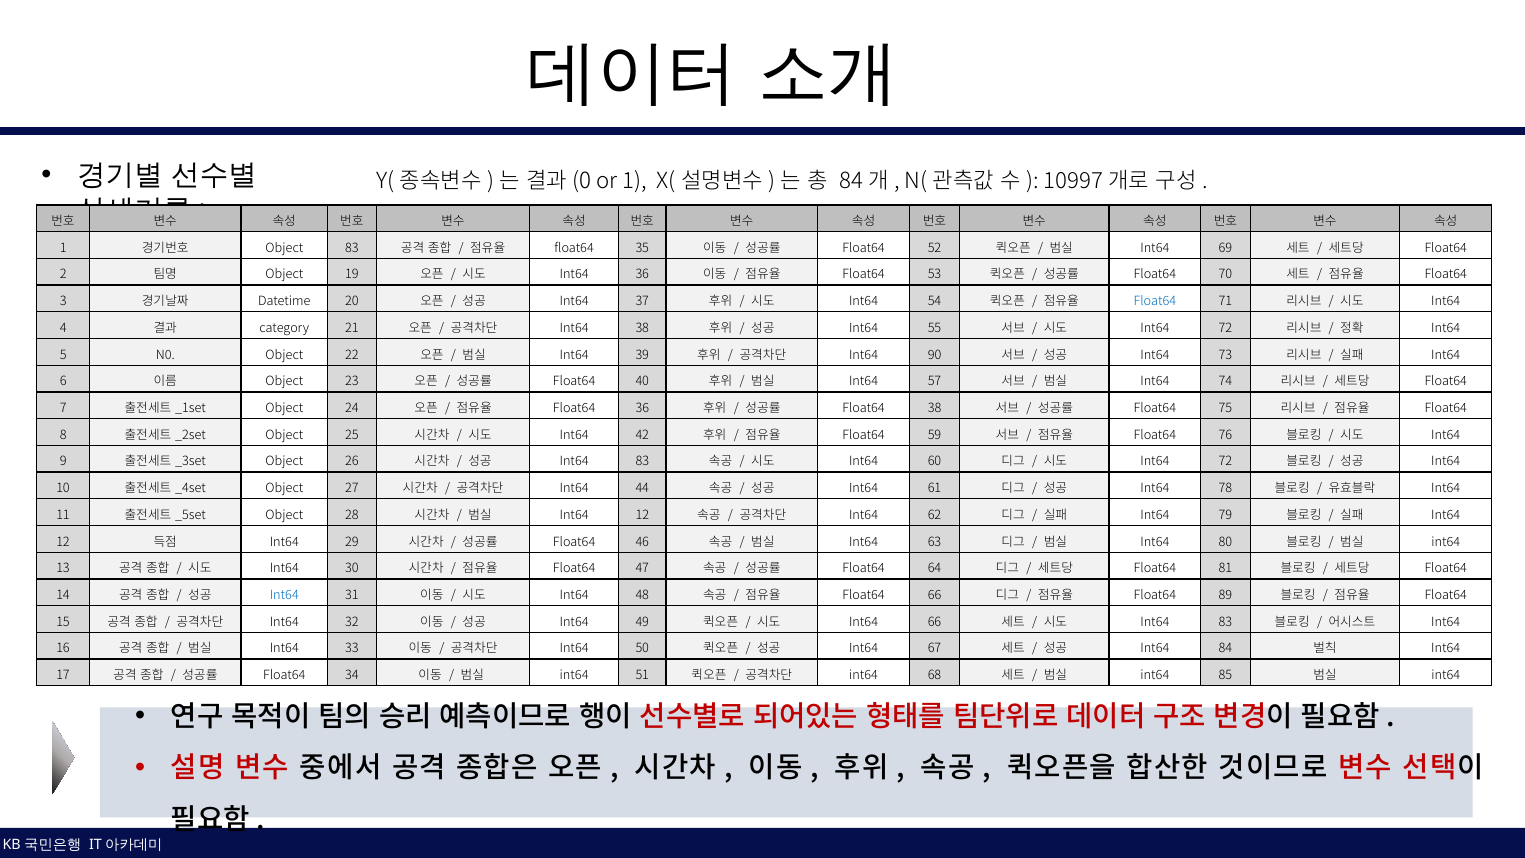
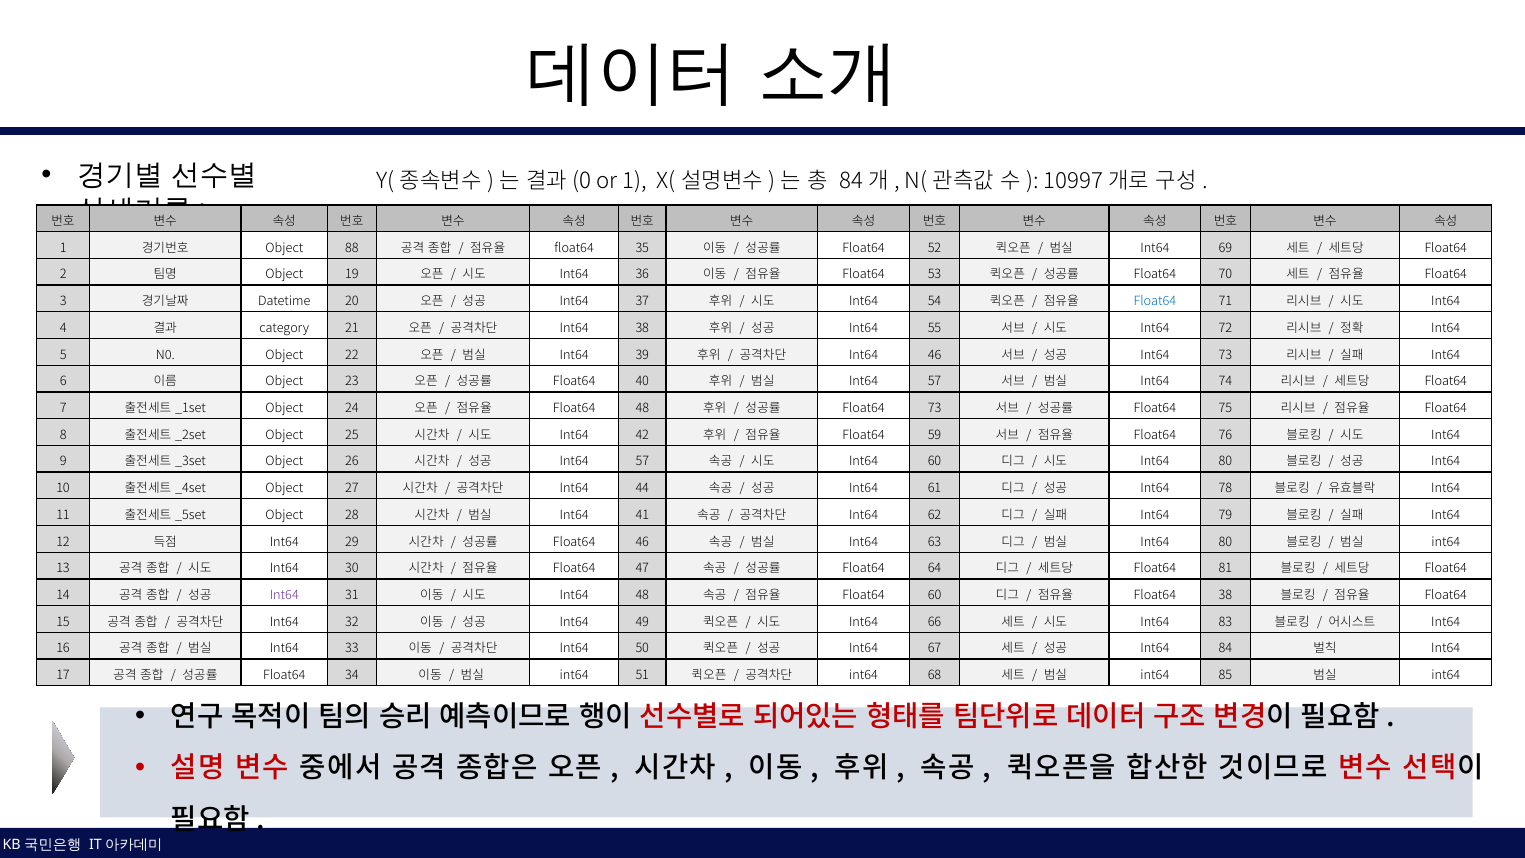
Object 83: 83 -> 88 (352, 248)
Int64 90: 90 -> 46 (935, 355)
Float64 36: 36 -> 48 (642, 408)
Float64 38: 38 -> 73 (935, 408)
83: 83 -> 57 (642, 462)
72: 72 -> 80 (1225, 462)
12: 12 -> 41 (642, 515)
Int64 colour: blue -> purple (284, 595)
Float64 66: 66 -> 60 (935, 595)
Float64 89: 89 -> 38 (1225, 595)
